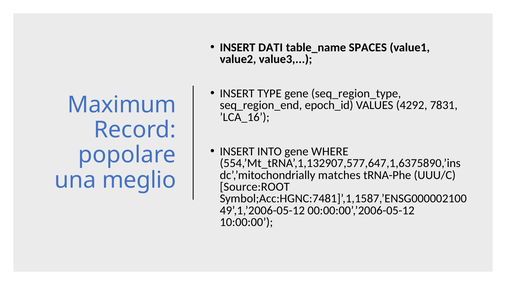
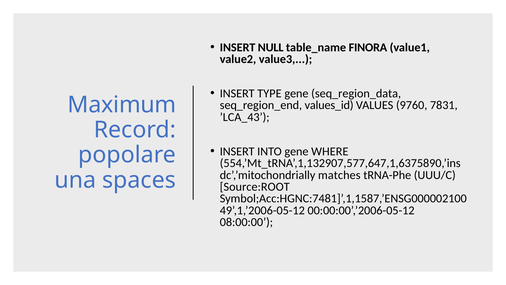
DATI: DATI -> NULL (271, 47)
SPACES: SPACES -> FINORA (368, 47)
seq_region_type: seq_region_type -> seq_region_data (356, 93)
epoch_id: epoch_id -> values_id (329, 105)
4292: 4292 -> 9760 (412, 105)
’LCA_16: ’LCA_16 -> ’LCA_43 (245, 117)
meglio: meglio -> spaces (139, 180)
10:00:00: 10:00:00 -> 08:00:00 (246, 222)
